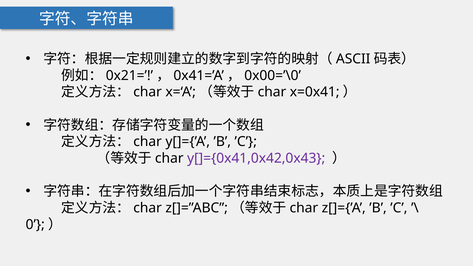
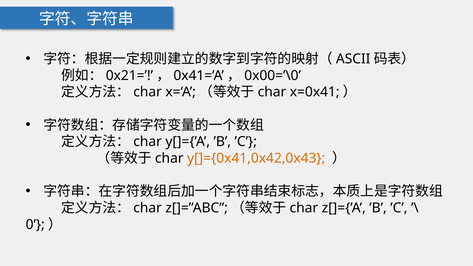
y[]={0x41,0x42,0x43 colour: purple -> orange (256, 158)
